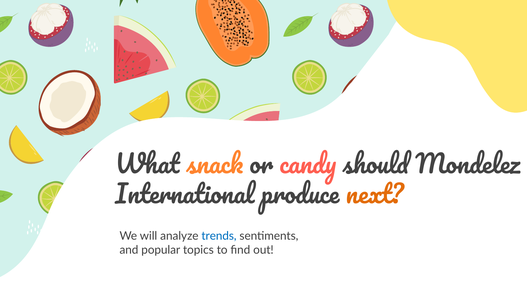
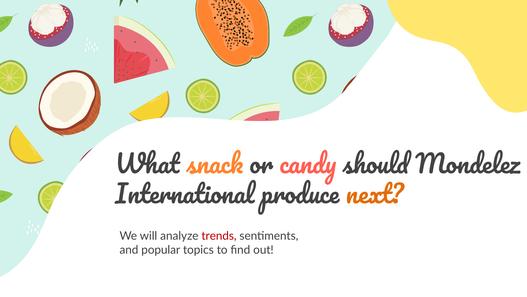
trends colour: blue -> red (219, 235)
